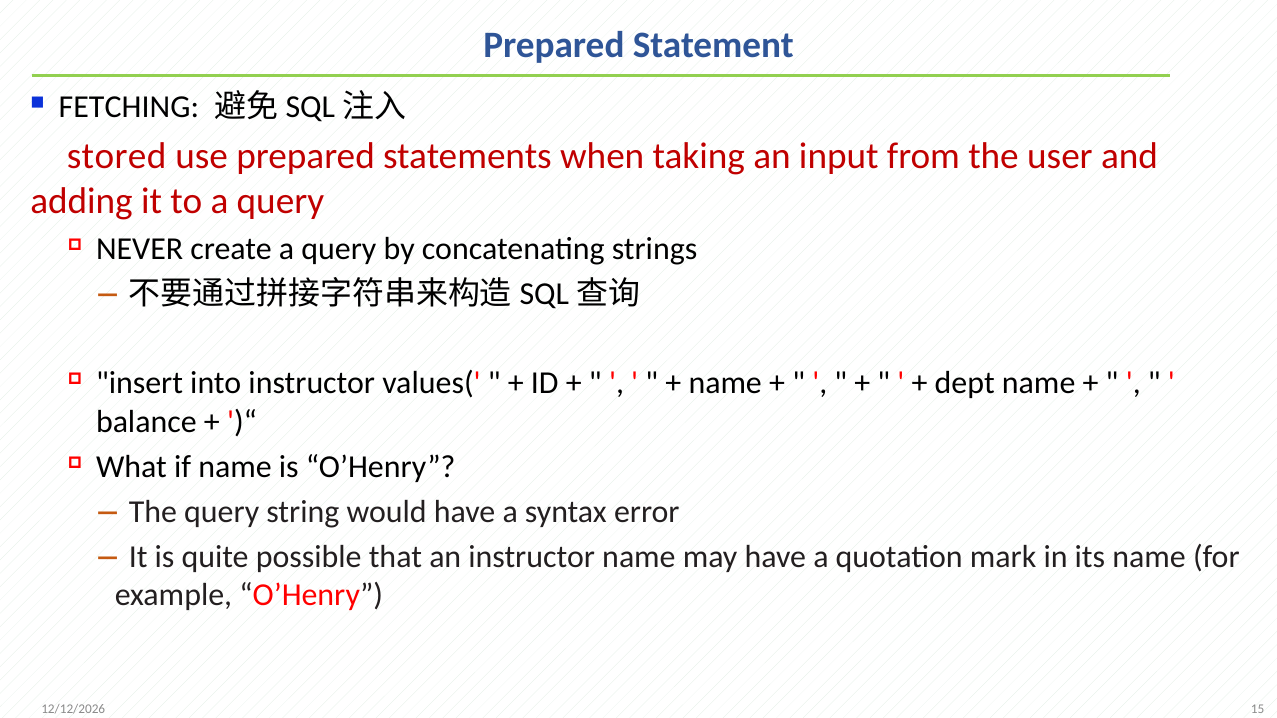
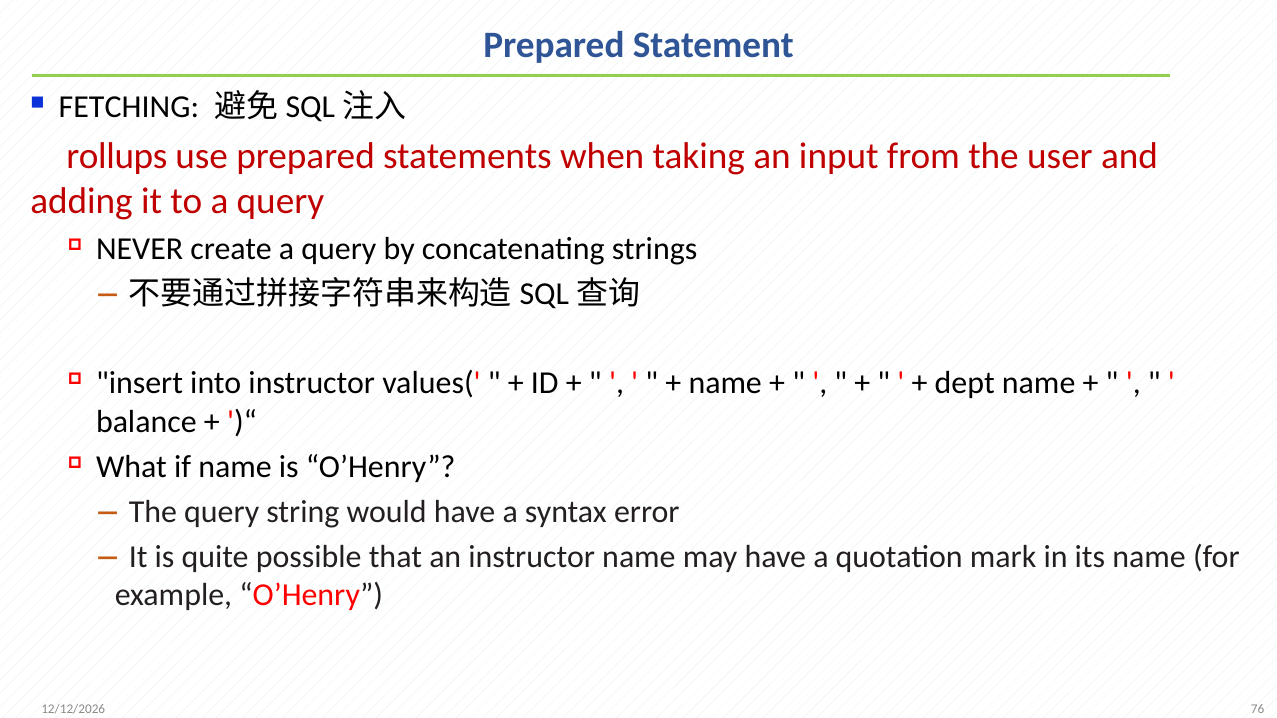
stored: stored -> rollups (117, 156)
15: 15 -> 76 (1258, 709)
